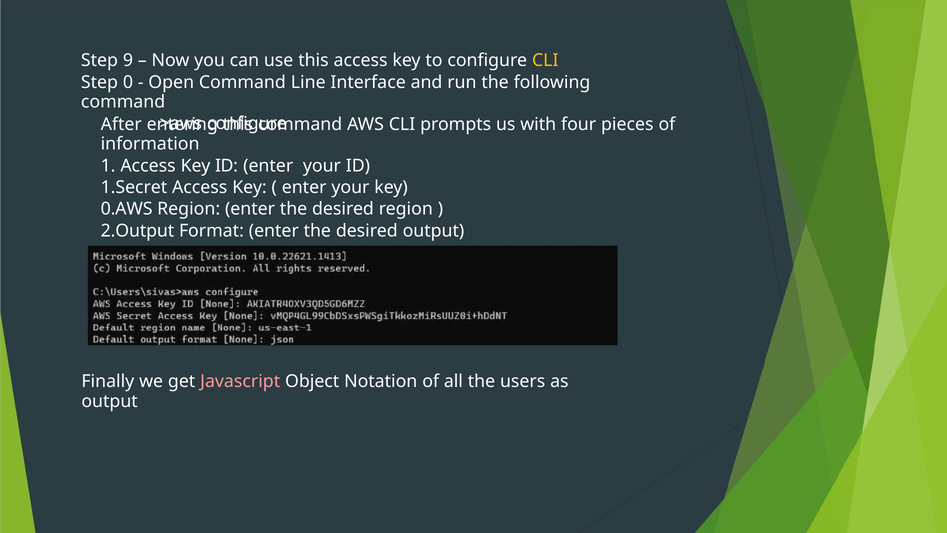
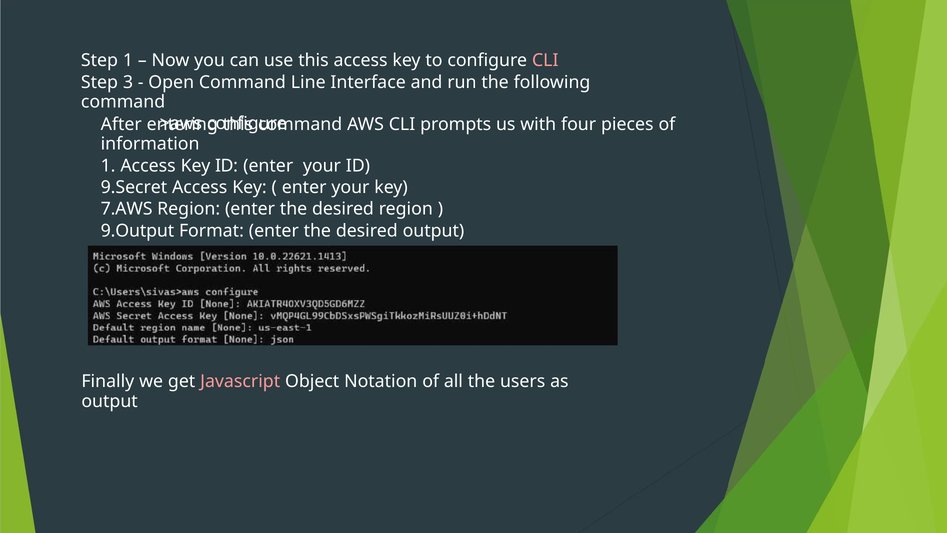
Step 9: 9 -> 1 (128, 60)
CLI colour: yellow -> pink (545, 60)
0: 0 -> 3 (128, 82)
1.Secret: 1.Secret -> 9.Secret (134, 187)
0.AWS: 0.AWS -> 7.AWS (127, 209)
2.Output: 2.Output -> 9.Output (137, 231)
